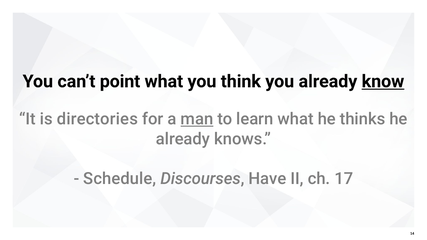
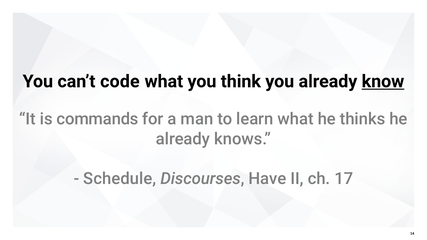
point: point -> code (120, 81)
directories: directories -> commands (98, 119)
man underline: present -> none (197, 119)
